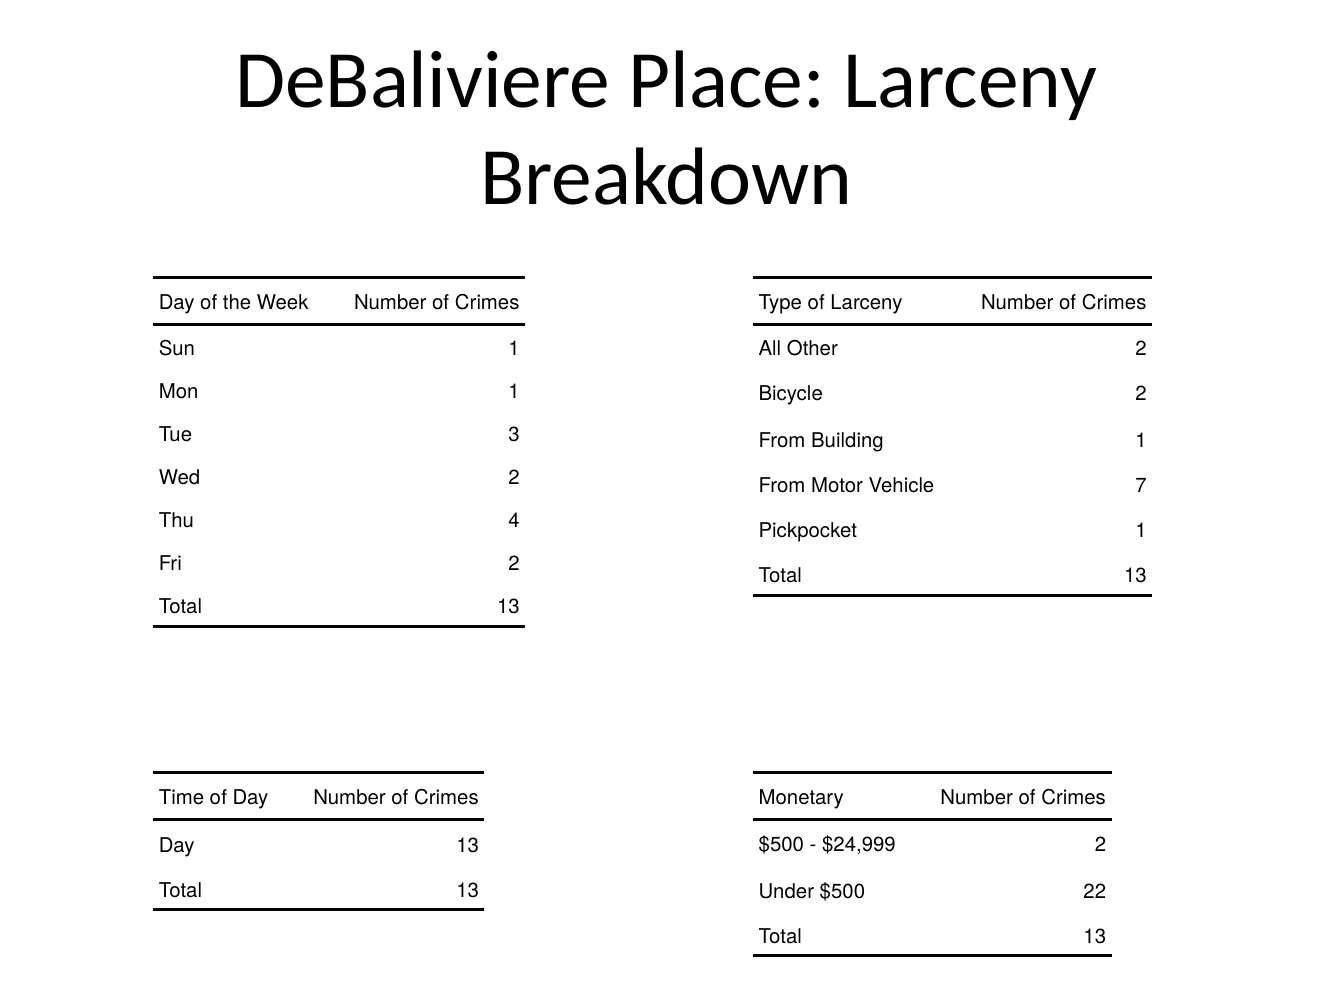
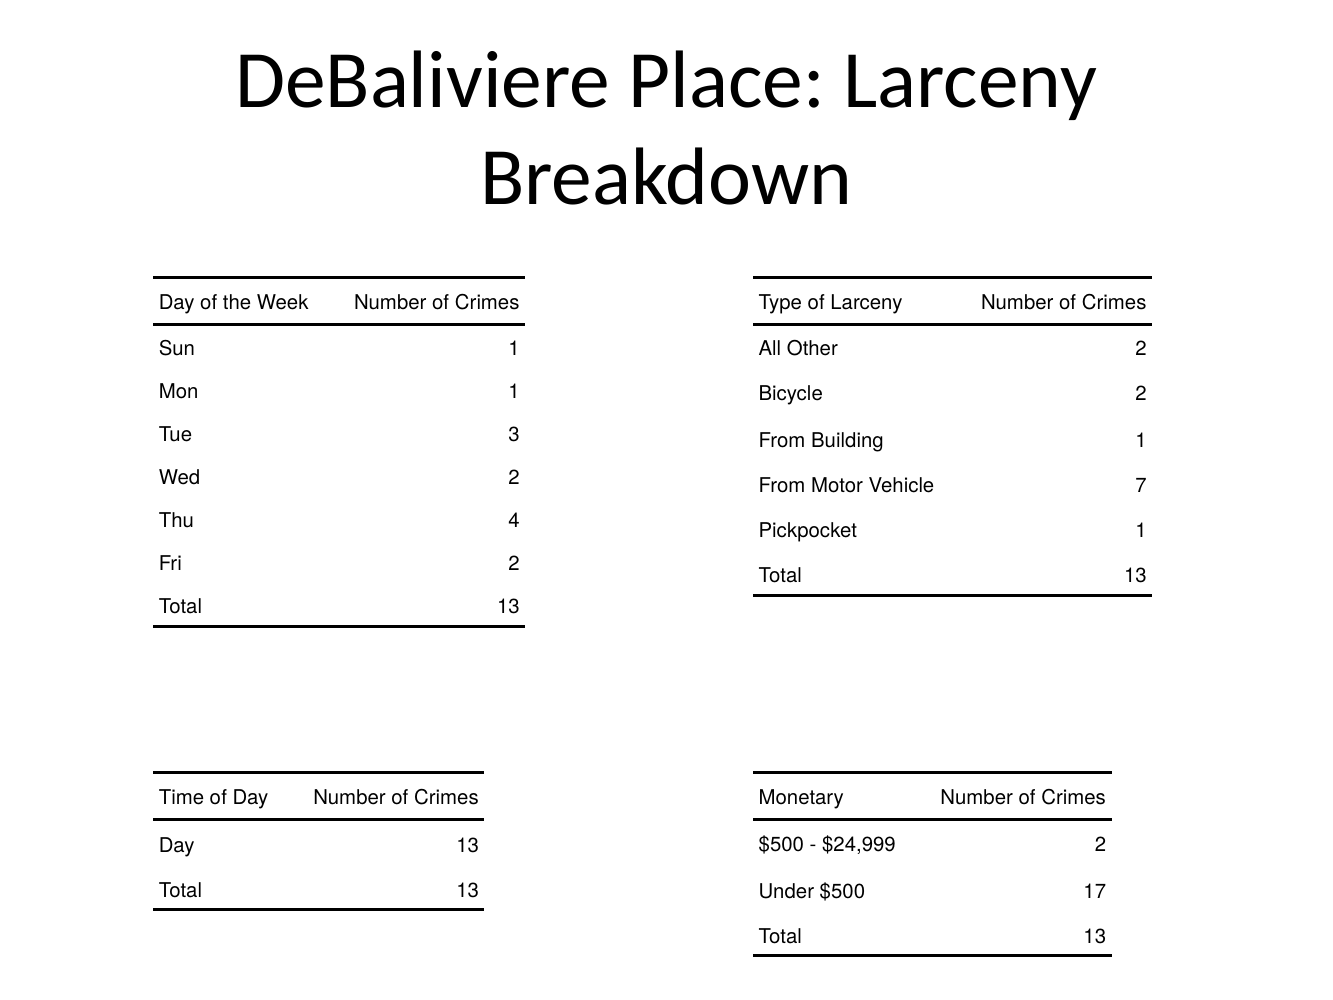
22: 22 -> 17 (1095, 892)
